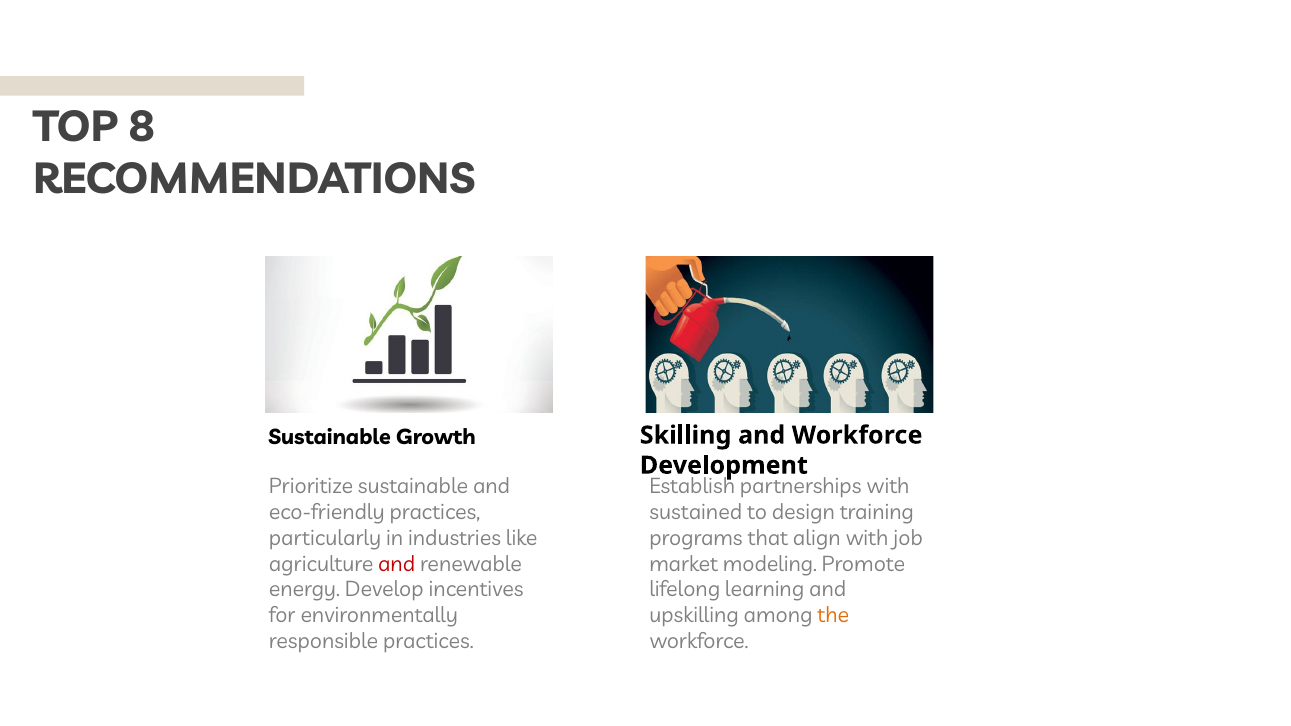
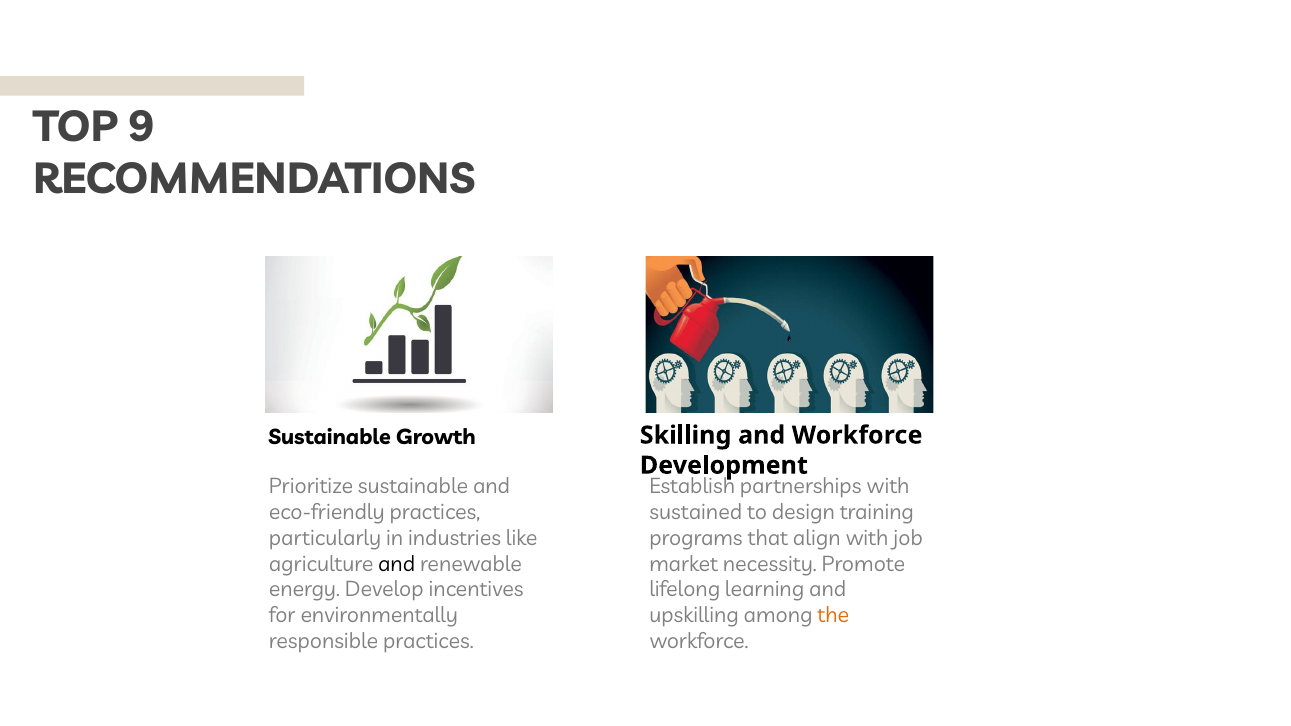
8: 8 -> 9 (142, 127)
and colour: red -> black (397, 564)
modeling: modeling -> necessity (770, 564)
